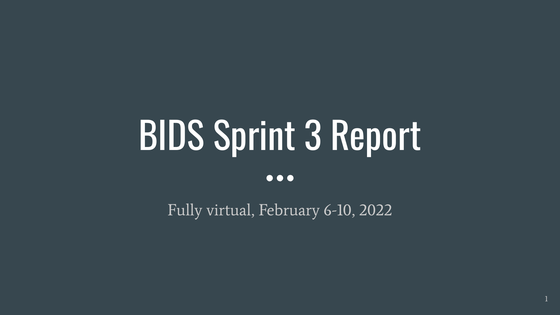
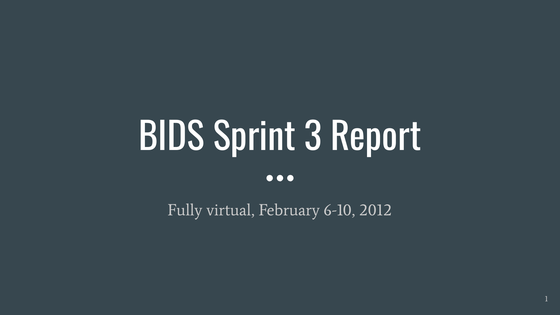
2022: 2022 -> 2012 (376, 210)
